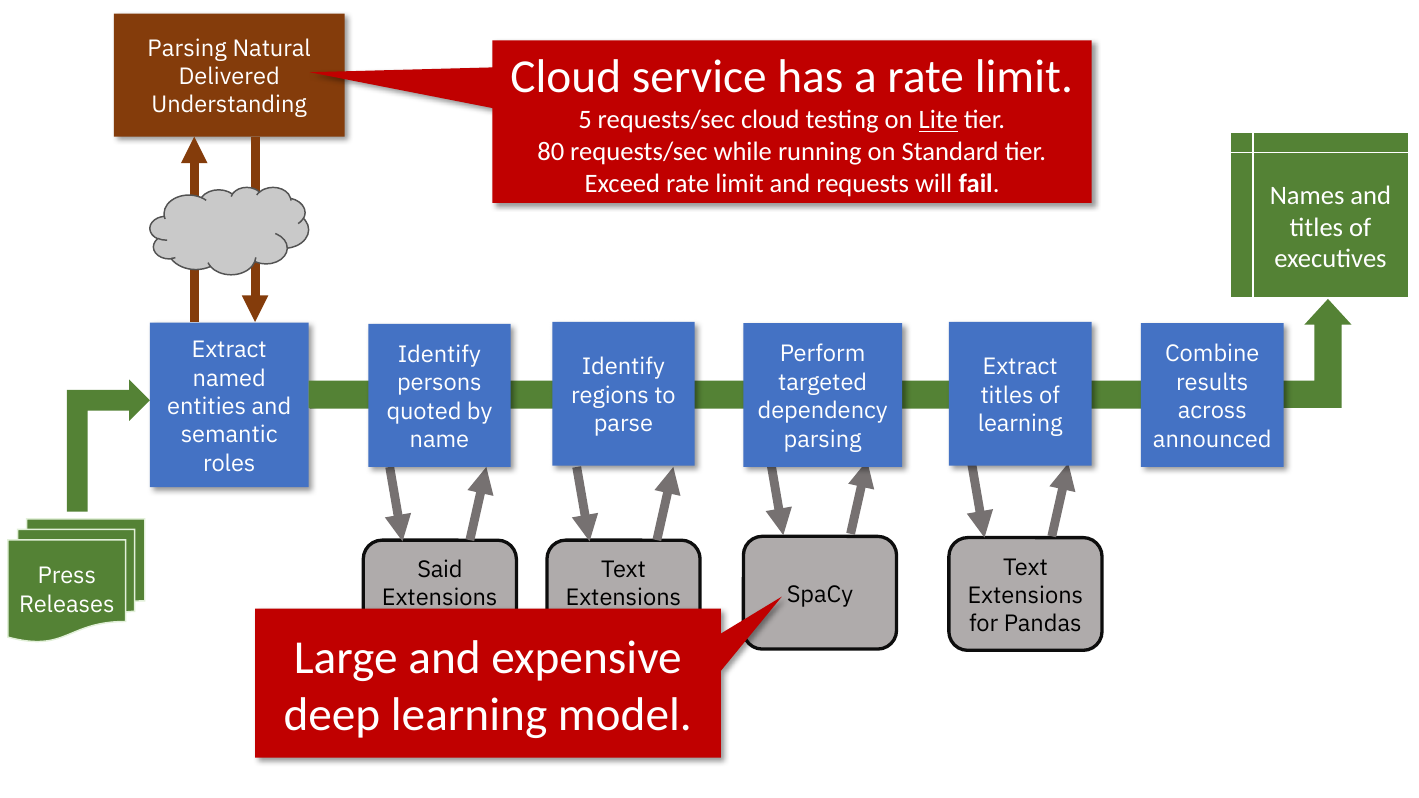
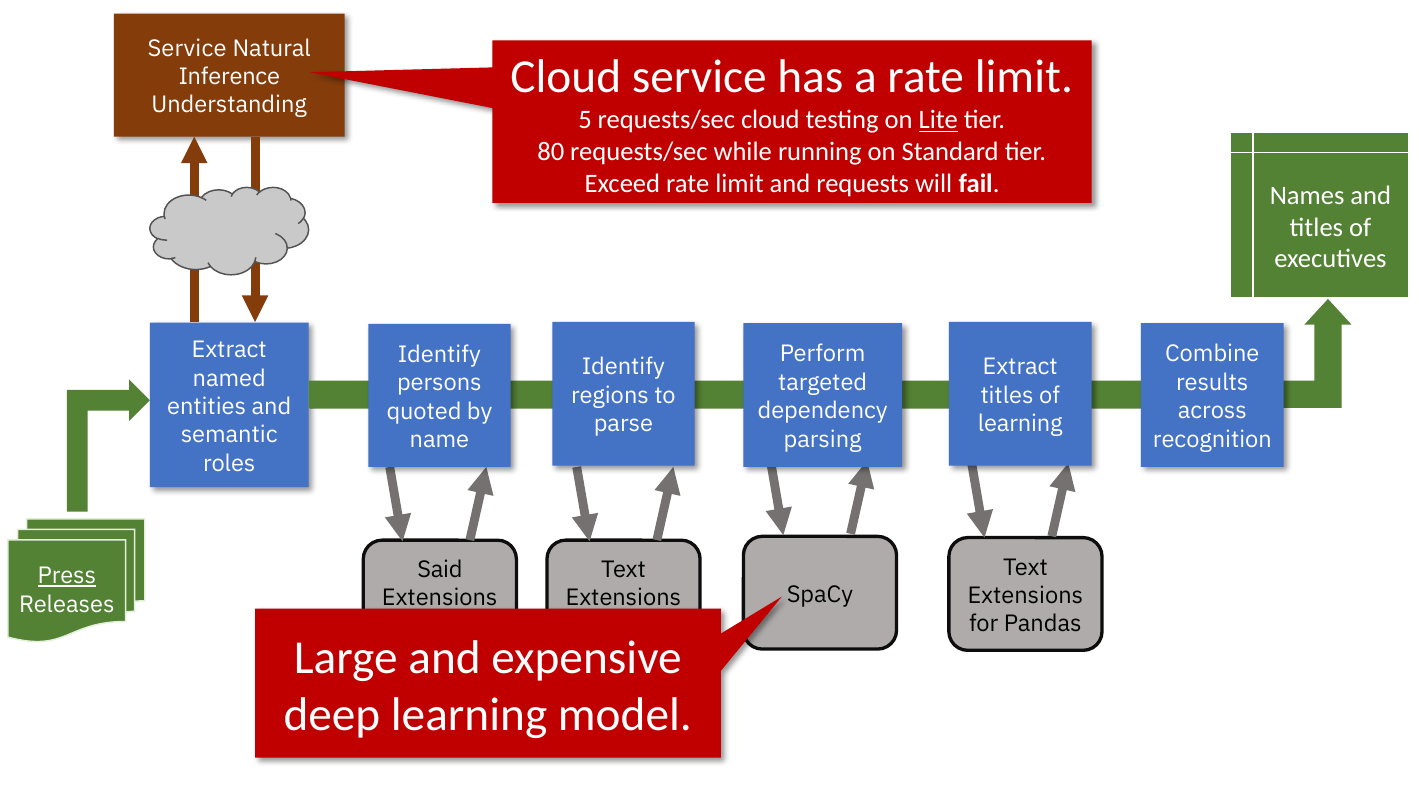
Parsing: Parsing -> Service (187, 48)
Delivered: Delivered -> Inference (229, 77)
announced: announced -> recognition (1212, 439)
Press underline: none -> present (67, 576)
